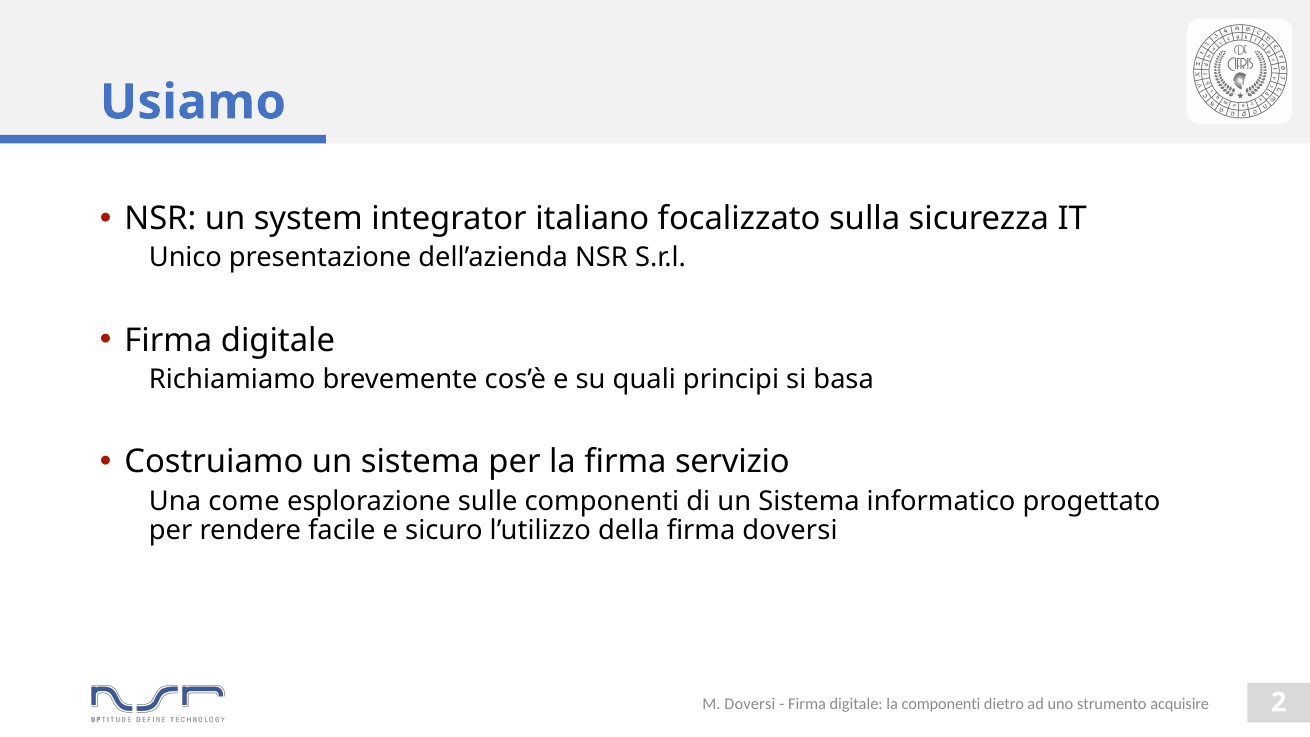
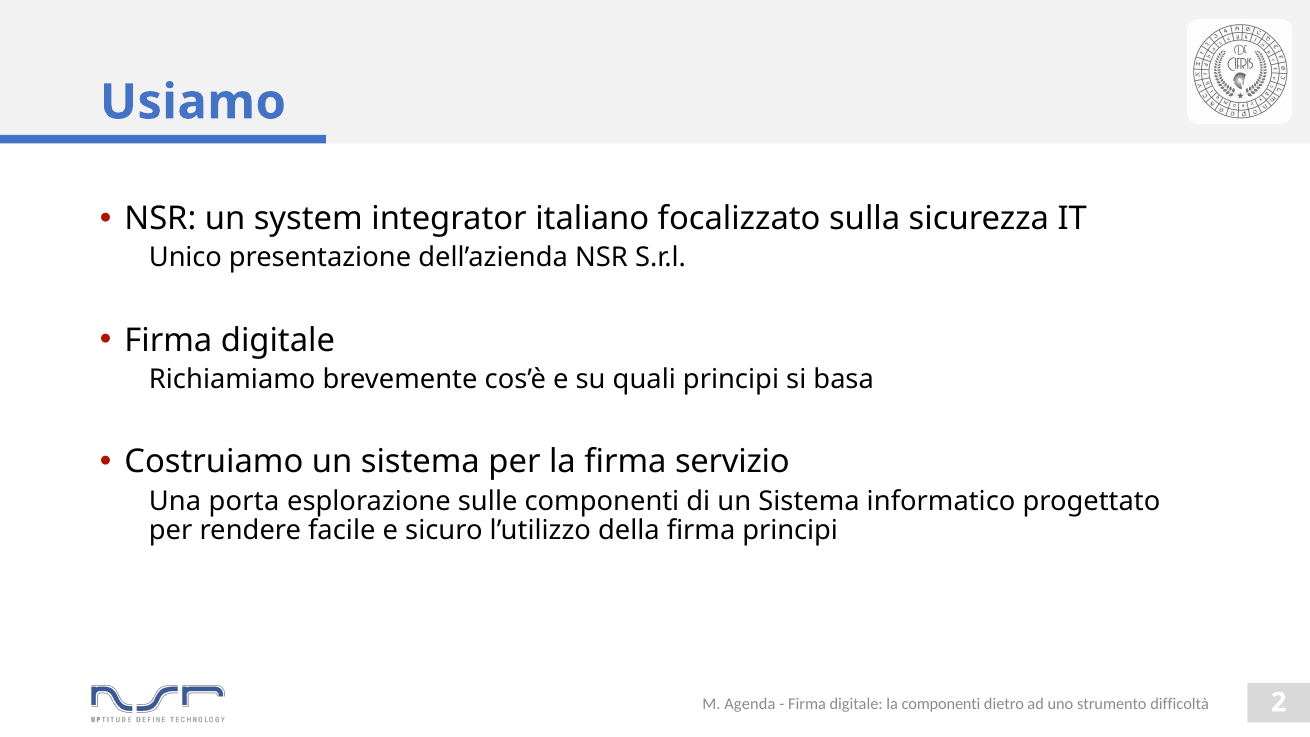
come: come -> porta (244, 501)
firma doversi: doversi -> principi (790, 531)
M Doversi: Doversi -> Agenda (750, 704)
acquisire: acquisire -> difficoltà (1180, 704)
